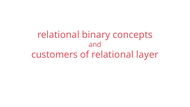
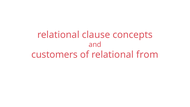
binary: binary -> clause (96, 35)
layer: layer -> from (147, 55)
